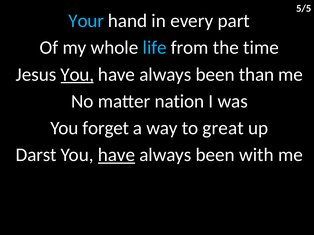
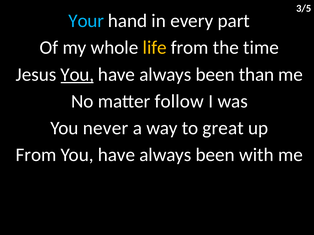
5/5: 5/5 -> 3/5 (304, 9)
life colour: light blue -> yellow (155, 48)
nation: nation -> follow (179, 101)
forget: forget -> never (106, 128)
Darst: Darst -> From (36, 155)
have underline: present -> none (116, 155)
